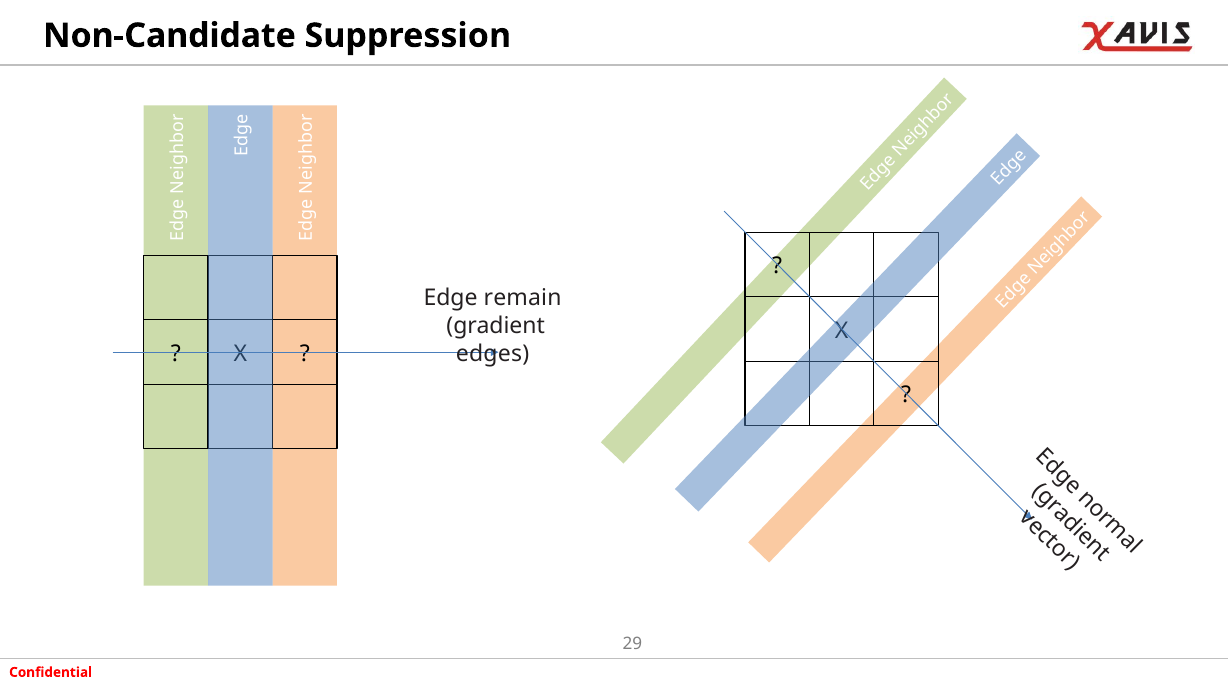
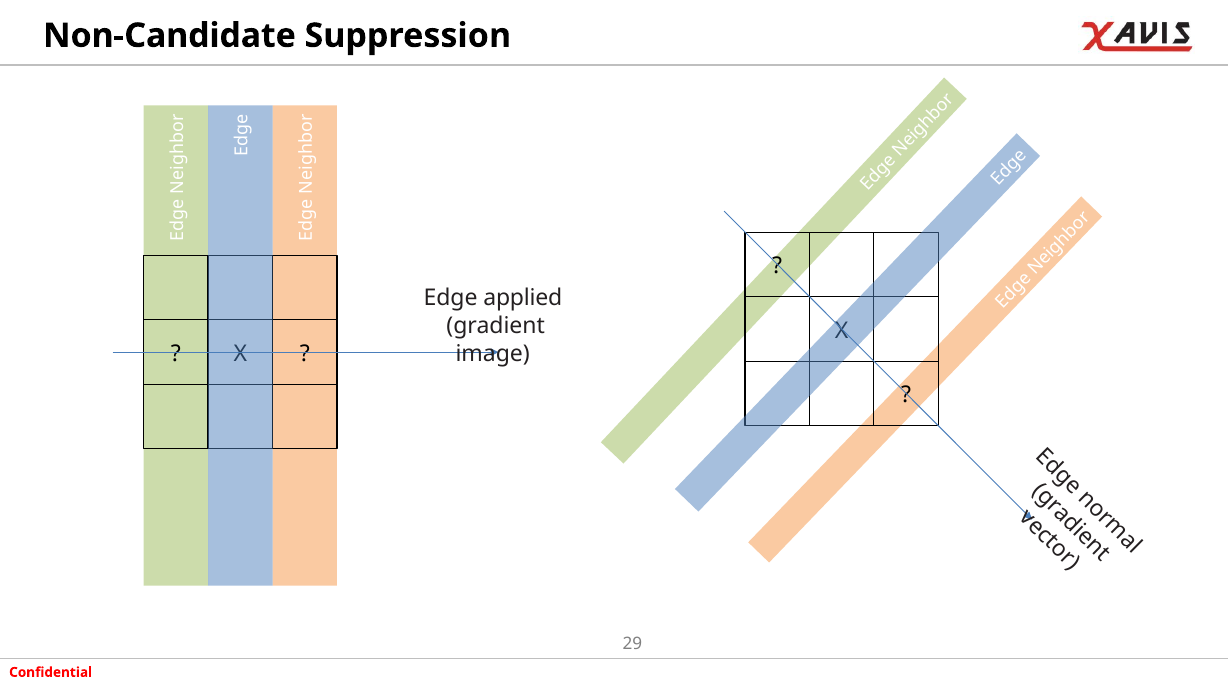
remain: remain -> applied (523, 298)
edges: edges -> image (493, 353)
